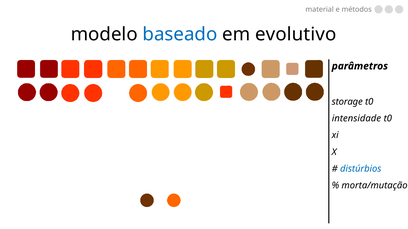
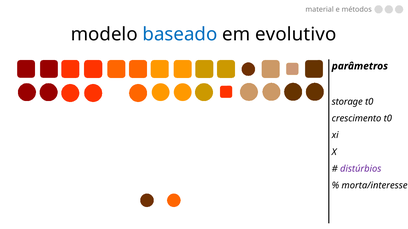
intensidade: intensidade -> crescimento (357, 119)
distúrbios colour: blue -> purple (361, 169)
morta/mutação: morta/mutação -> morta/interesse (375, 186)
